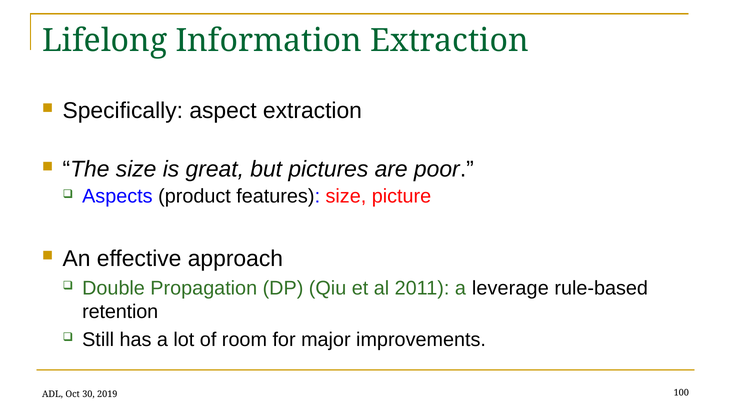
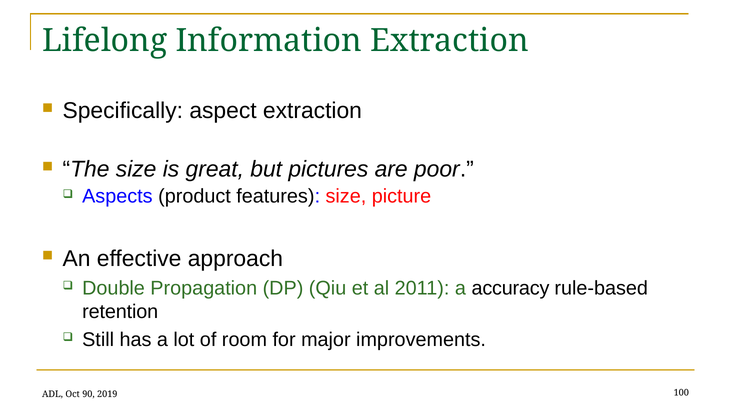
leverage: leverage -> accuracy (510, 288)
30: 30 -> 90 (88, 394)
